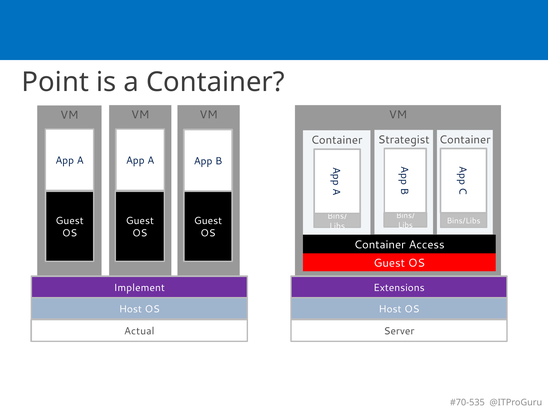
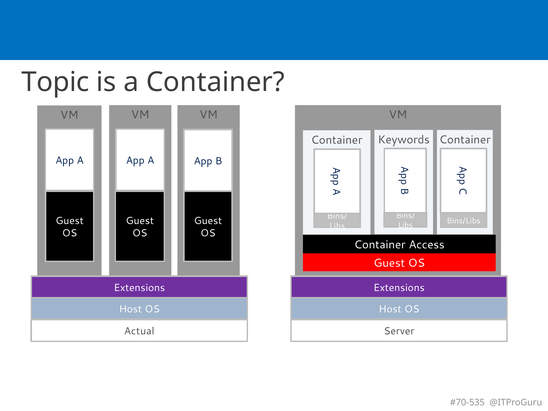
Point: Point -> Topic (55, 82)
Strategist: Strategist -> Keywords (404, 140)
Implement: Implement -> Extensions (139, 288)
